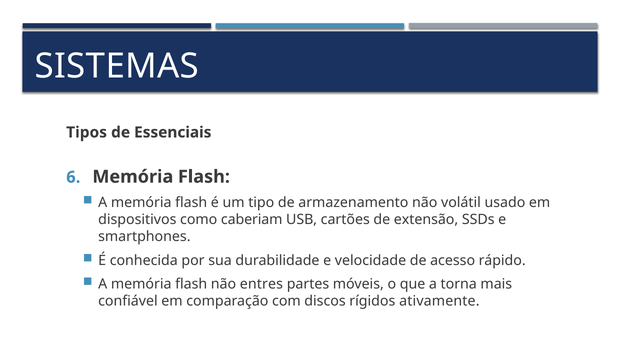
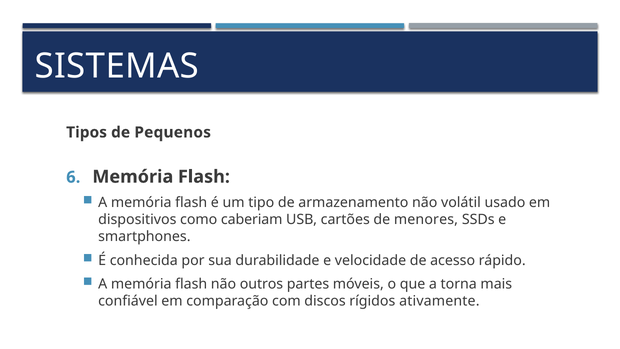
Essenciais: Essenciais -> Pequenos (173, 132)
extensão: extensão -> menores (426, 219)
entres: entres -> outros (261, 284)
